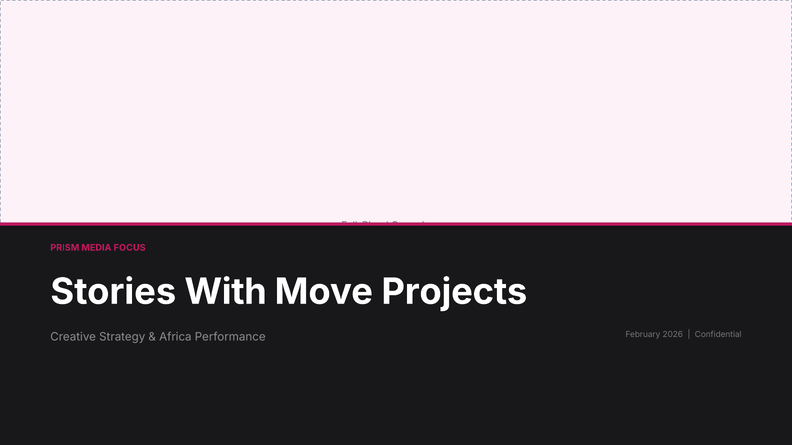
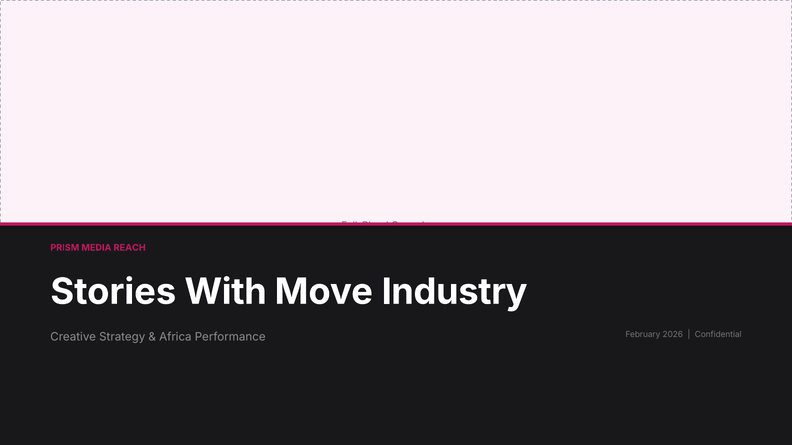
FOCUS: FOCUS -> REACH (130, 248)
Projects: Projects -> Industry (454, 292)
